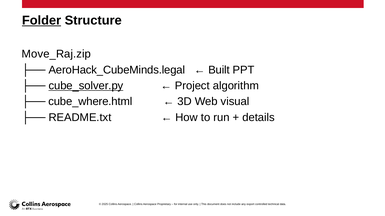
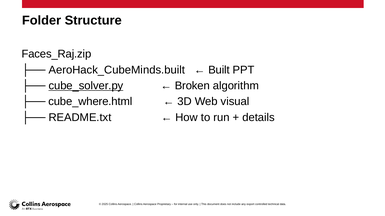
Folder underline: present -> none (42, 20)
Move_Raj.zip: Move_Raj.zip -> Faces_Raj.zip (56, 54)
AeroHack_CubeMinds.legal: AeroHack_CubeMinds.legal -> AeroHack_CubeMinds.built (117, 70)
Project: Project -> Broken (192, 86)
